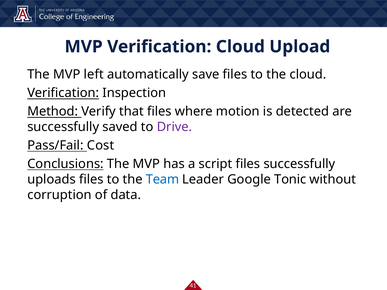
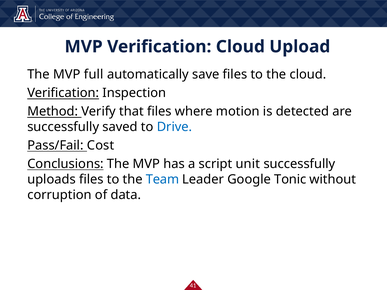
left: left -> full (94, 75)
Drive colour: purple -> blue (174, 127)
script files: files -> unit (248, 164)
